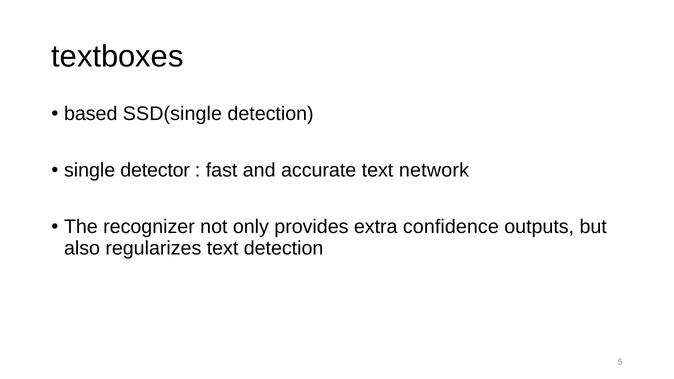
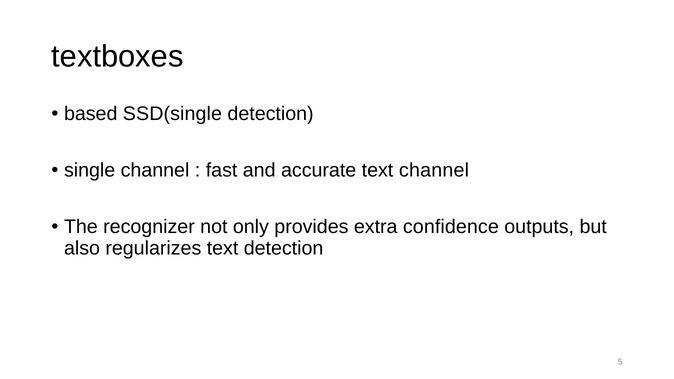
single detector: detector -> channel (155, 170)
text network: network -> channel (434, 170)
